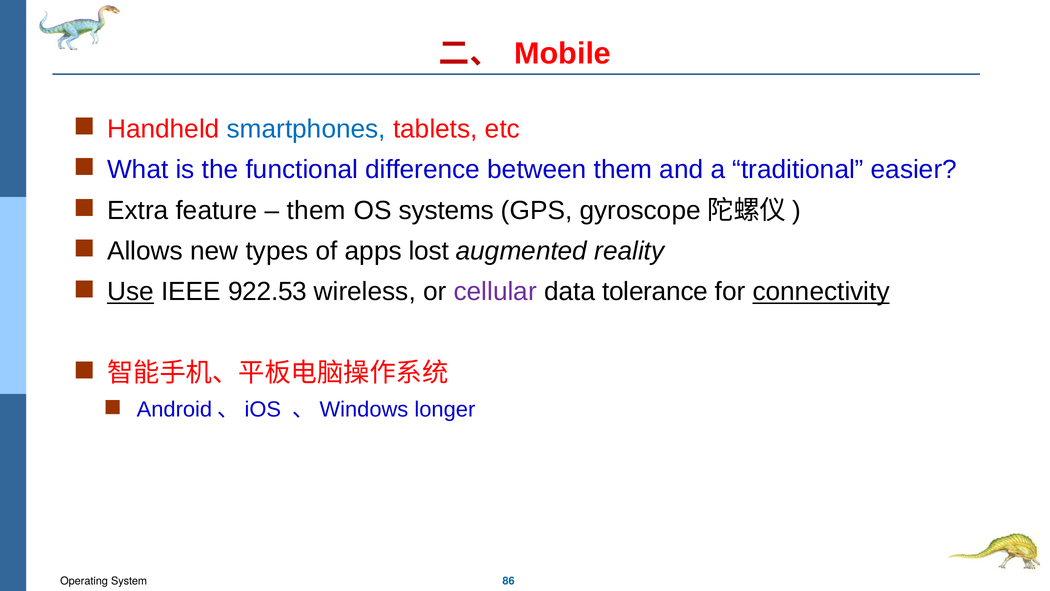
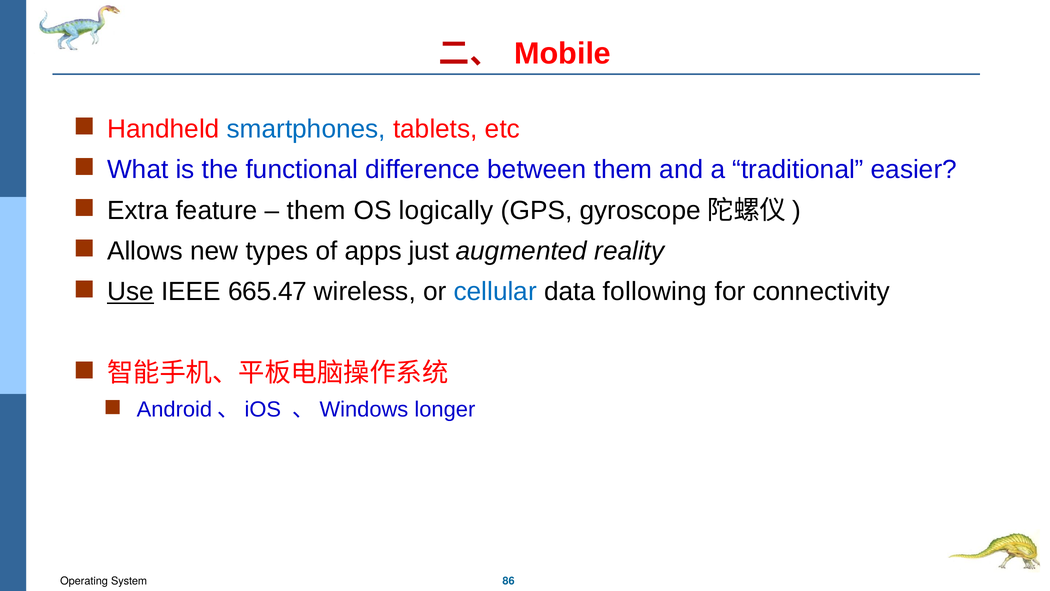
systems: systems -> logically (446, 210)
lost: lost -> just (429, 251)
922.53: 922.53 -> 665.47 (268, 292)
cellular colour: purple -> blue (495, 292)
tolerance: tolerance -> following (655, 292)
connectivity underline: present -> none (821, 292)
